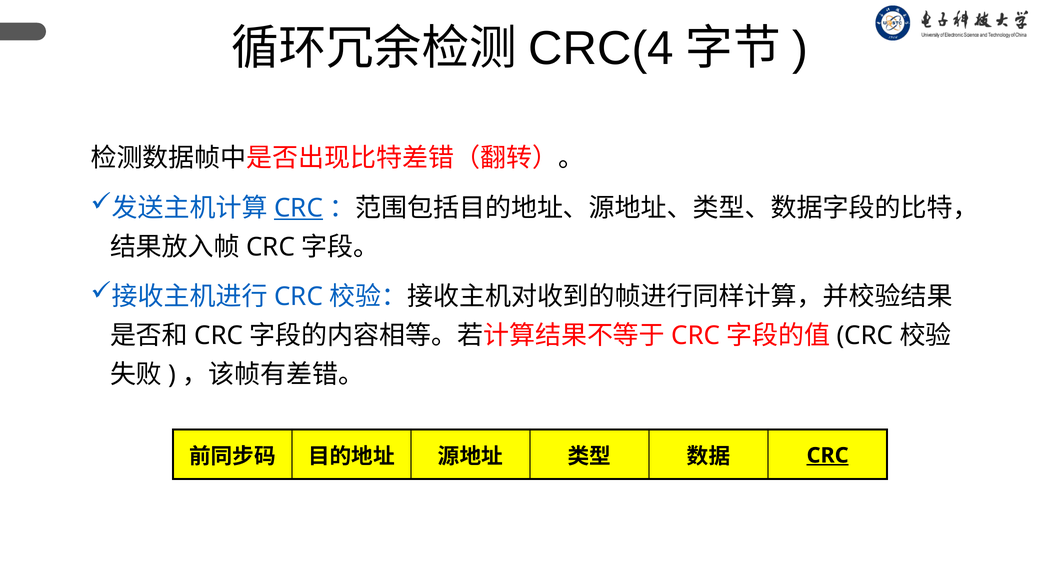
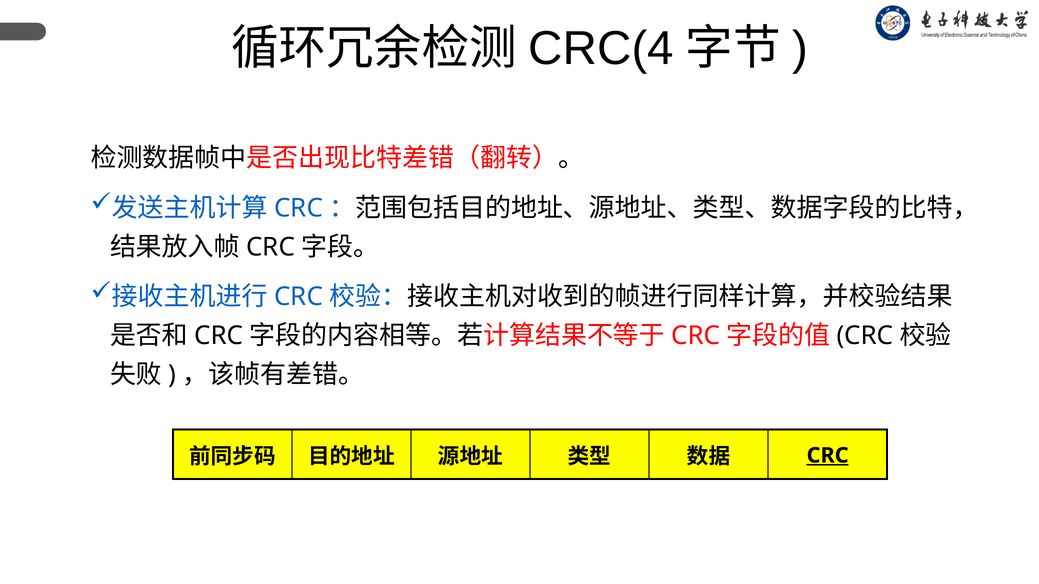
CRC underline: present -> none (298, 208)
